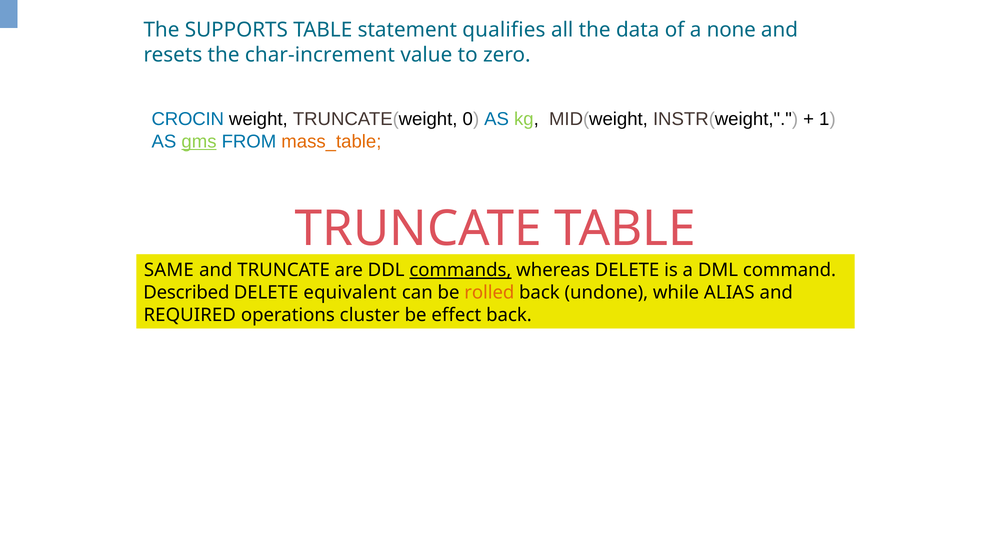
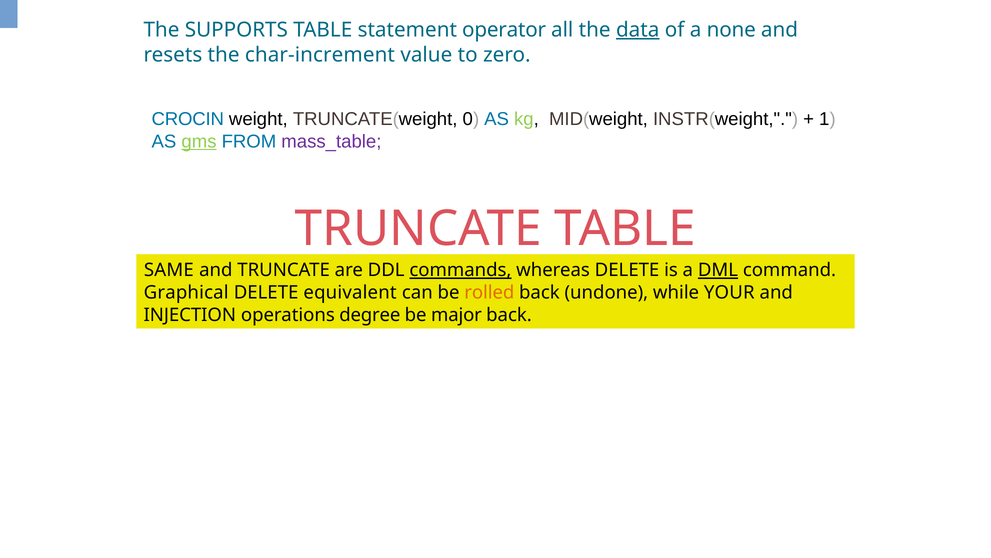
qualifies: qualifies -> operator (504, 30)
data underline: none -> present (638, 30)
mass_table colour: orange -> purple (331, 141)
DML underline: none -> present (718, 270)
Described: Described -> Graphical (186, 292)
ALIAS: ALIAS -> YOUR (729, 292)
REQUIRED: REQUIRED -> INJECTION (190, 315)
cluster: cluster -> degree (370, 315)
effect: effect -> major (456, 315)
